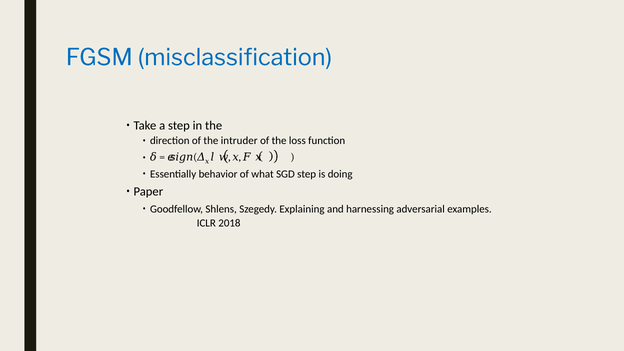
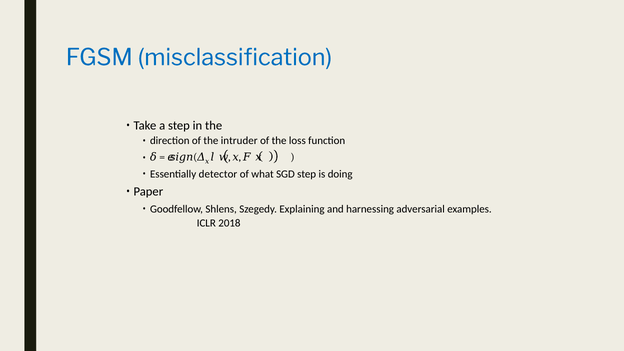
behavior: behavior -> detector (218, 174)
